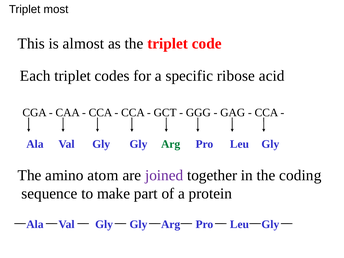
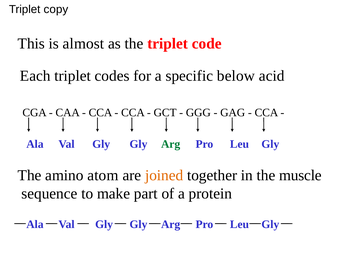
most: most -> copy (56, 9)
ribose: ribose -> below (236, 76)
joined colour: purple -> orange (164, 175)
coding: coding -> muscle (300, 175)
